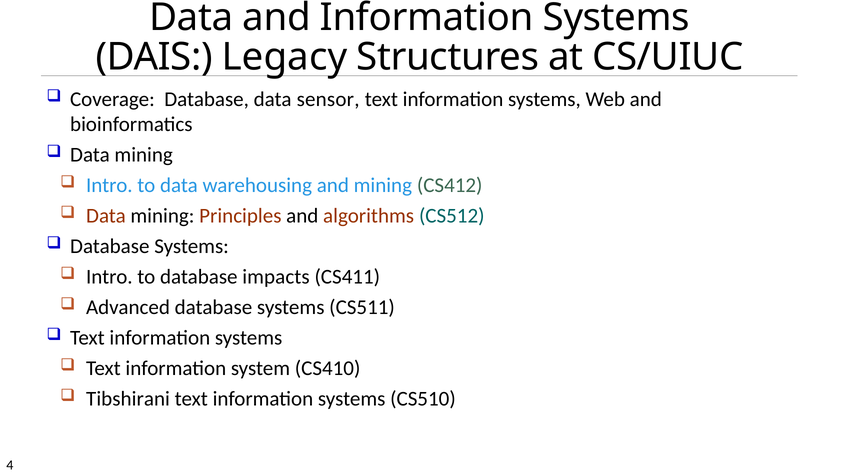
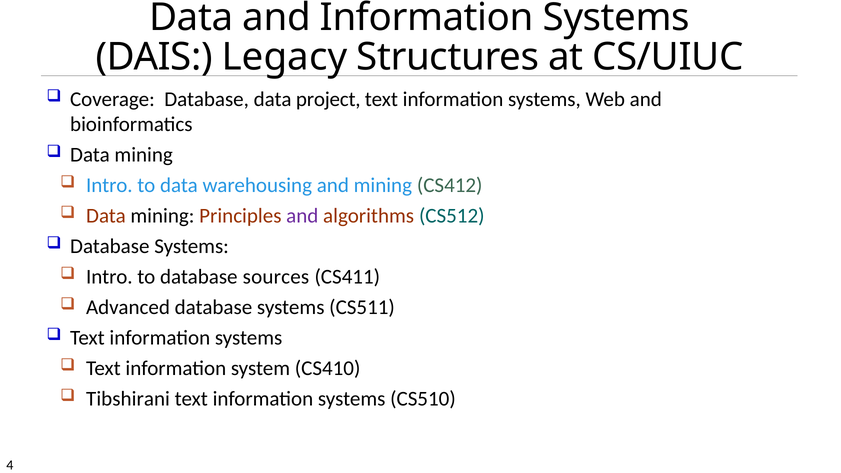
sensor: sensor -> project (328, 99)
and colour: black -> purple (302, 216)
impacts: impacts -> sources (276, 277)
